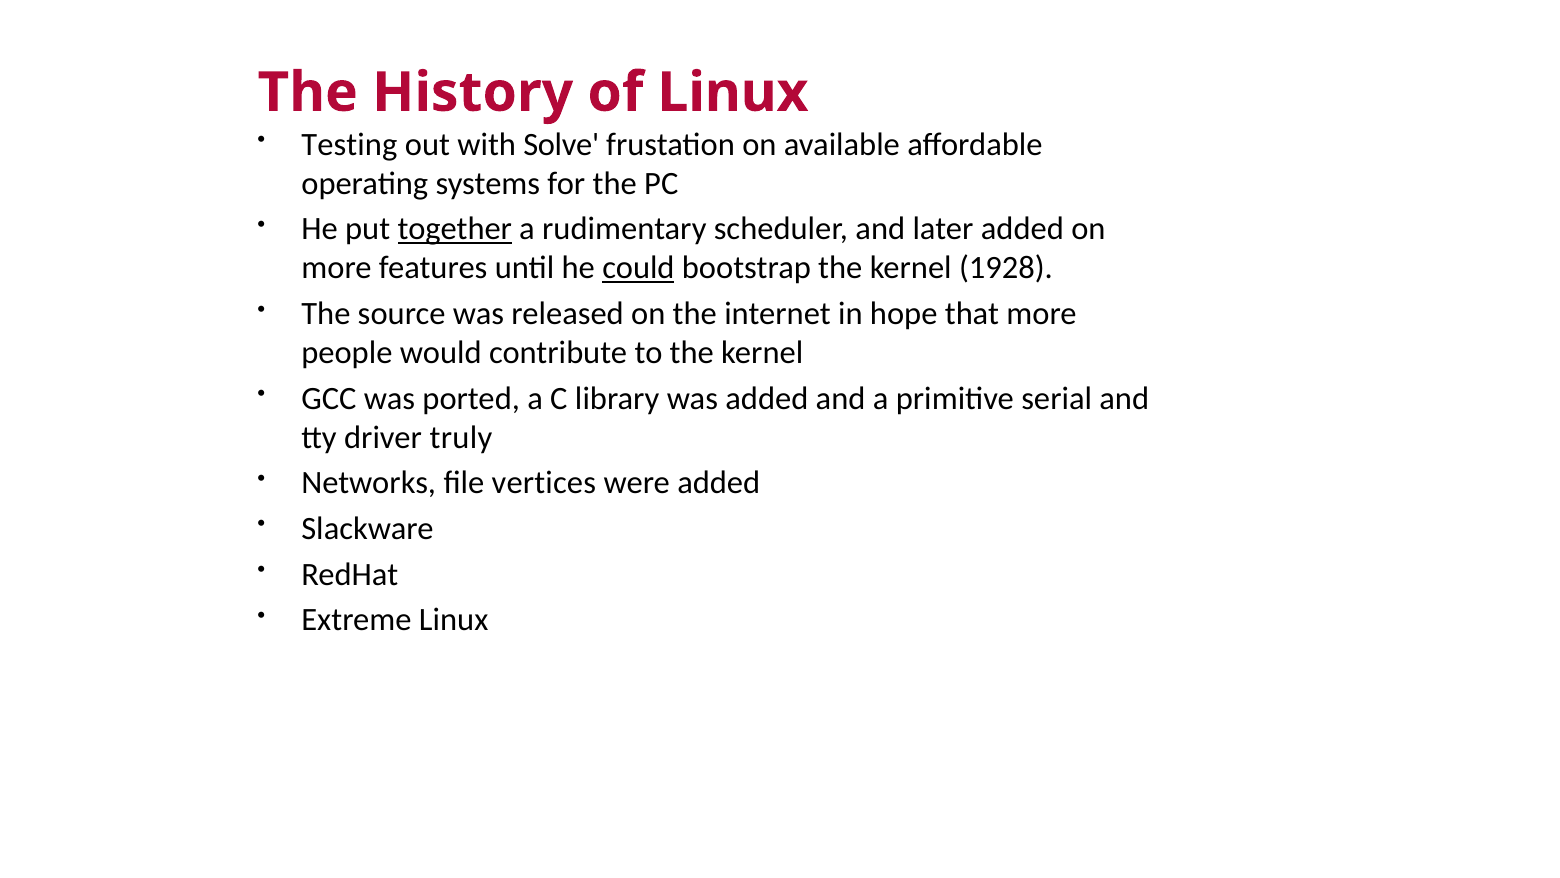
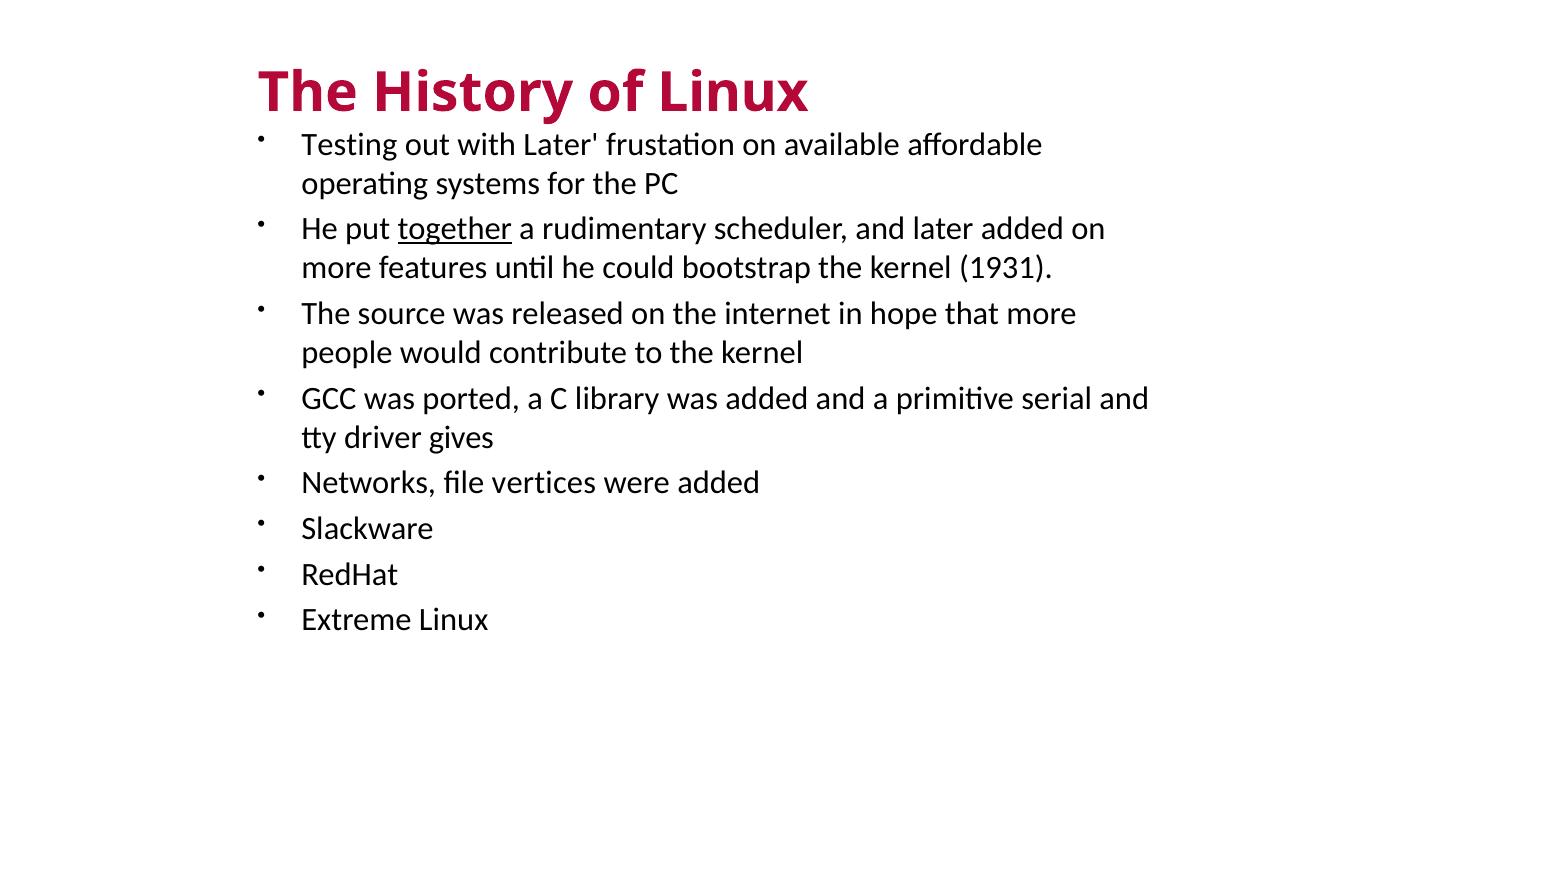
with Solve: Solve -> Later (561, 144)
could underline: present -> none (638, 268)
1928: 1928 -> 1931 (1006, 268)
truly: truly -> gives (461, 437)
